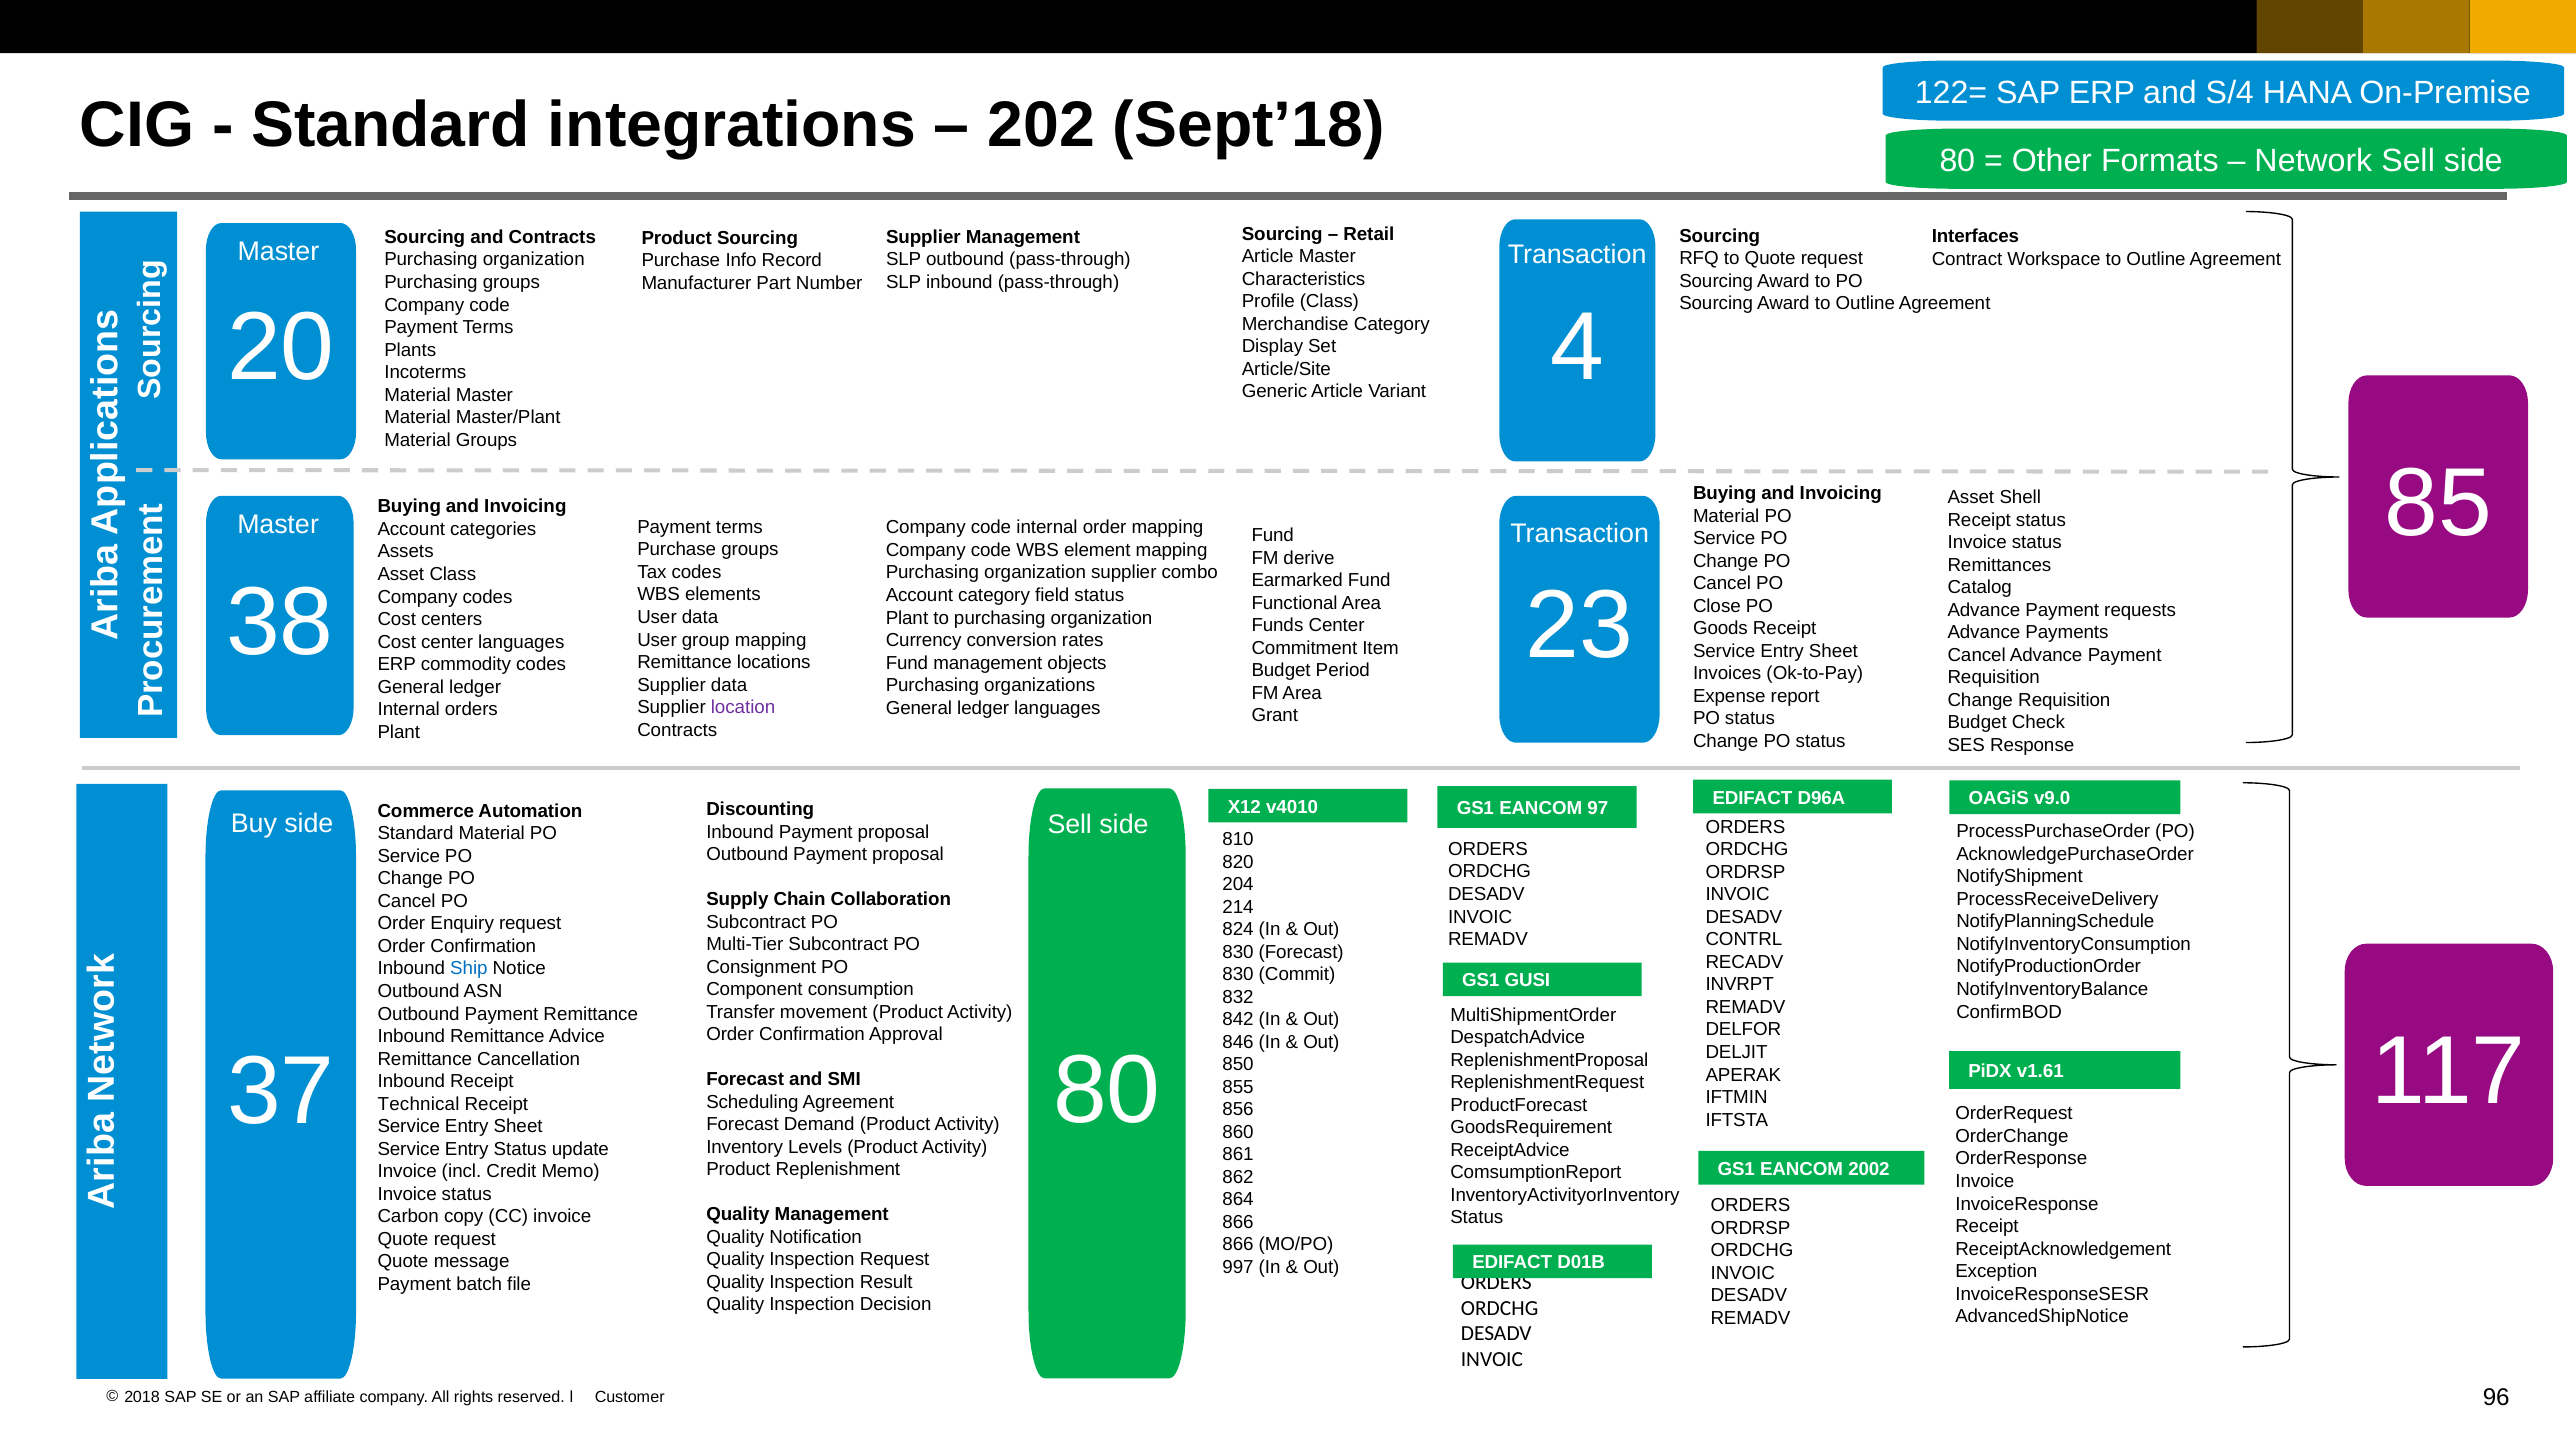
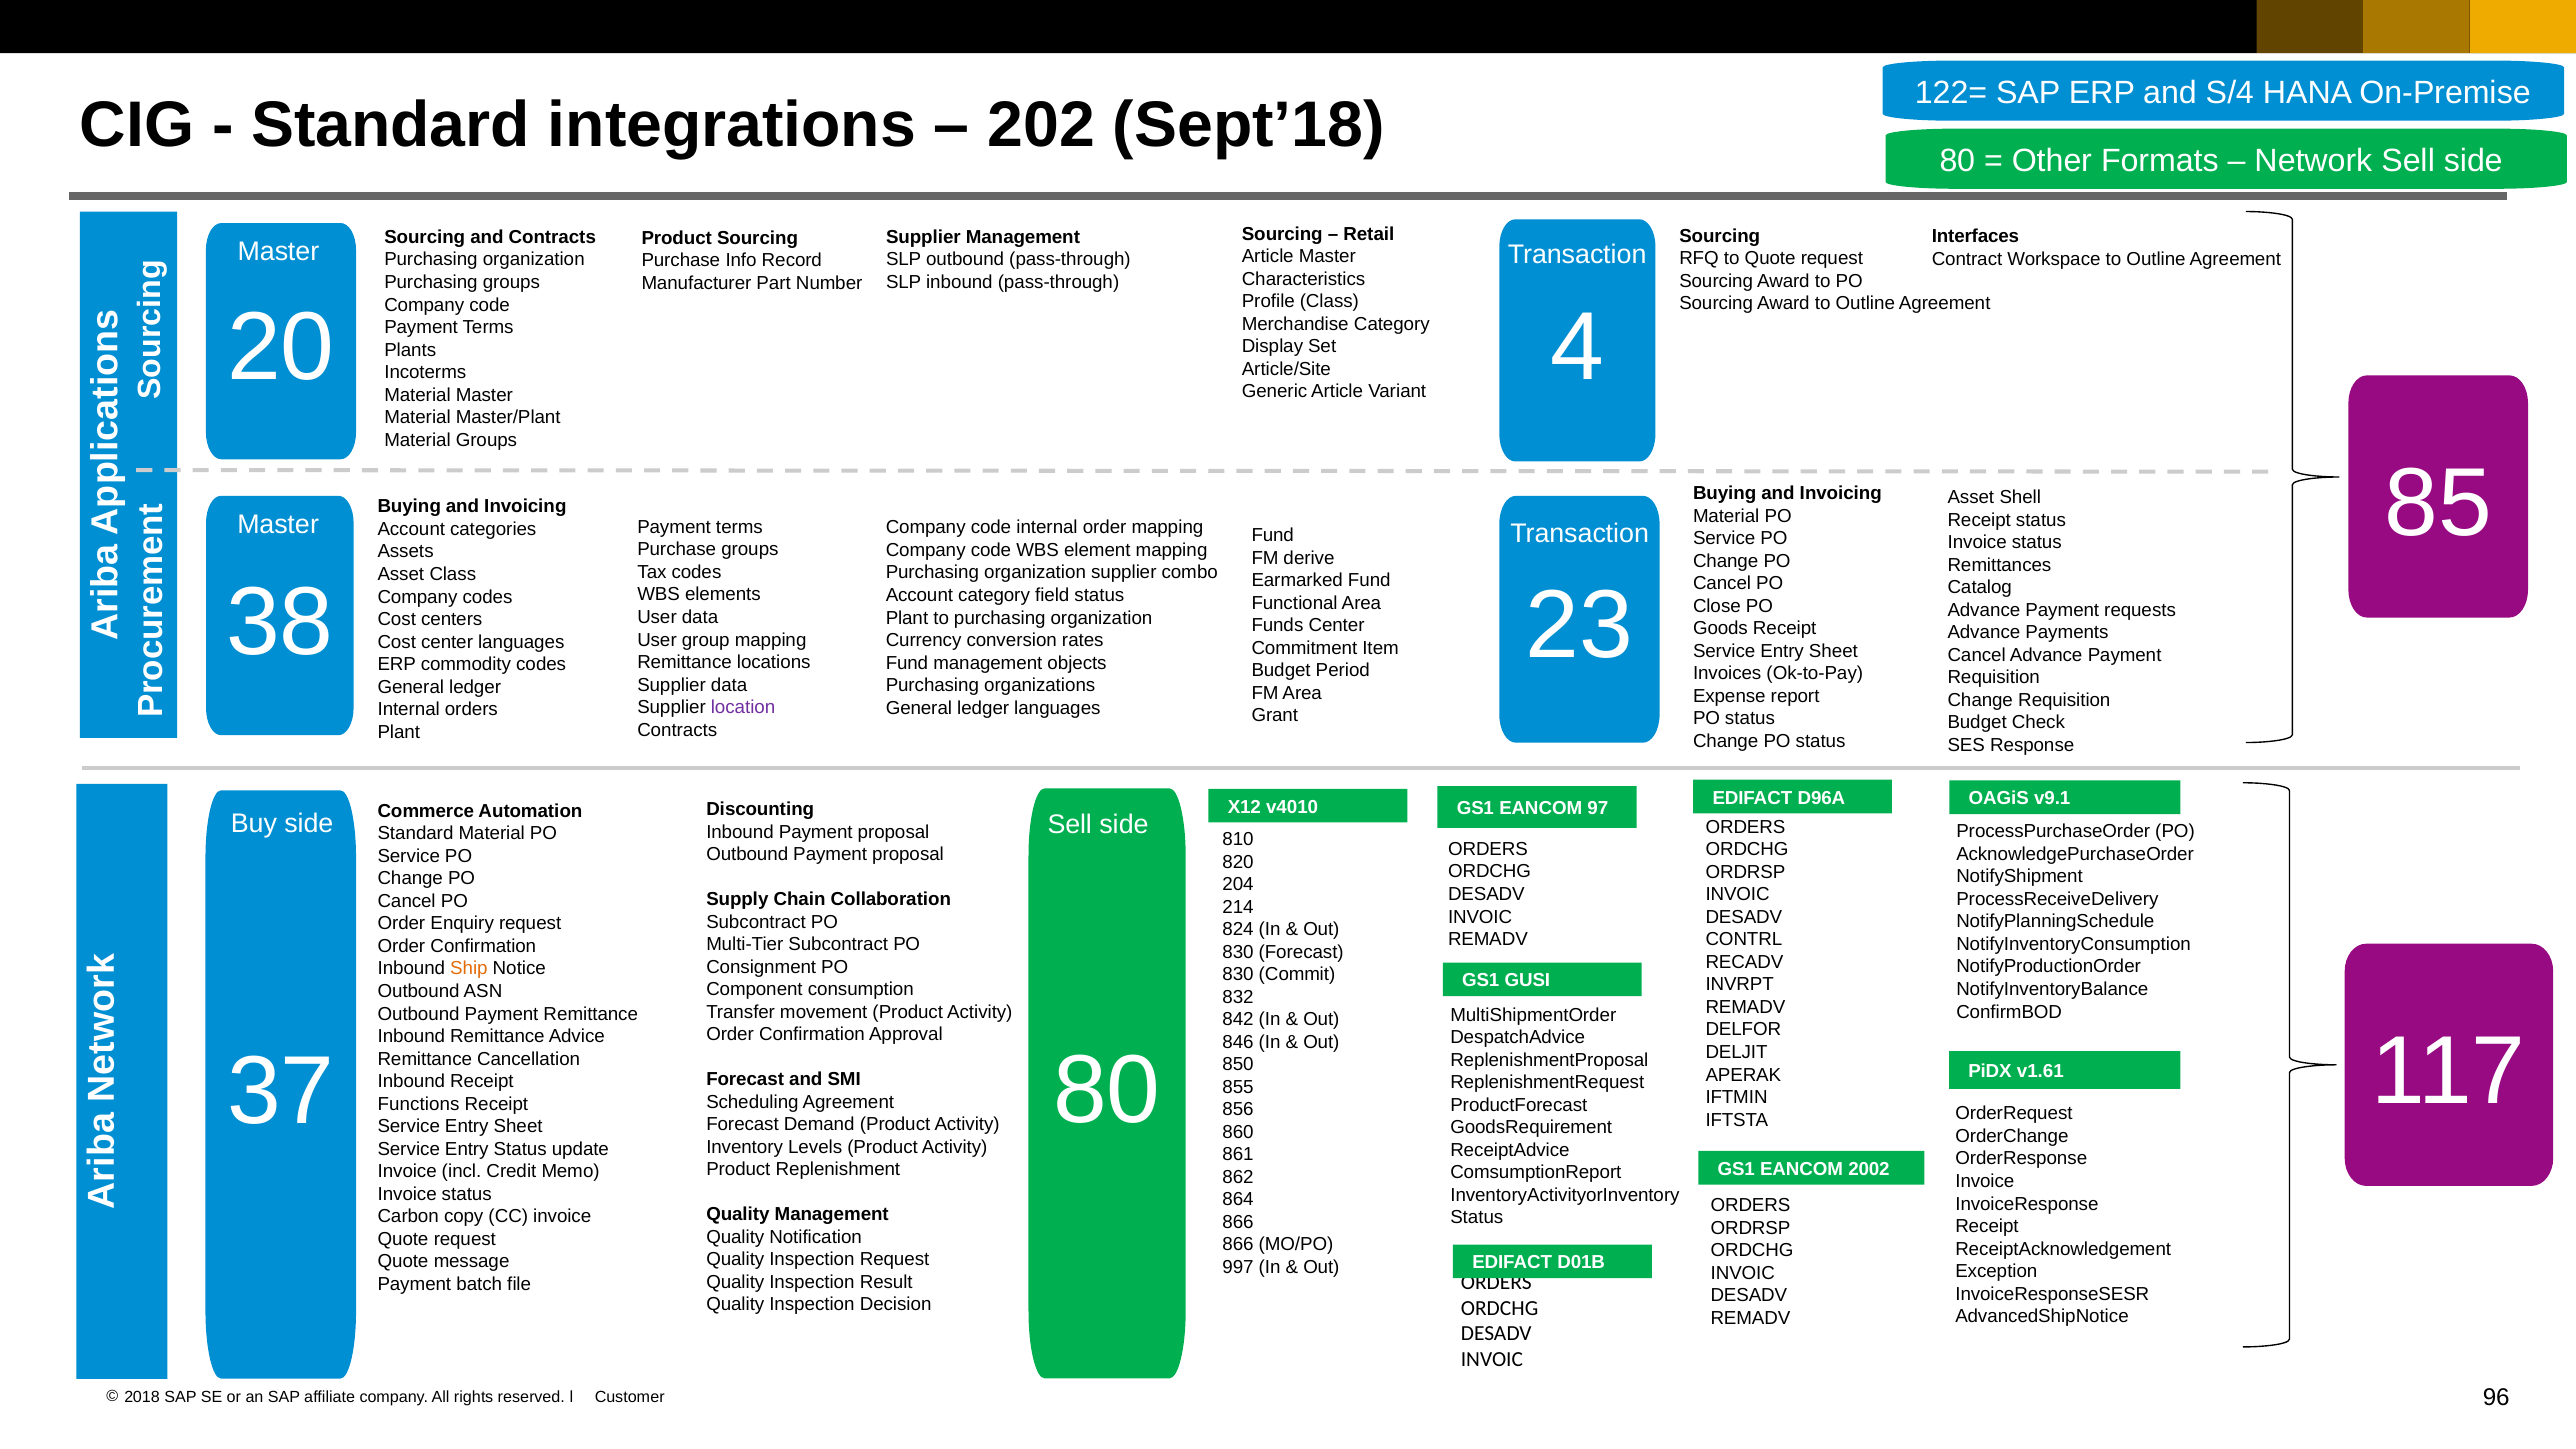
v9.0: v9.0 -> v9.1 (2052, 798)
Ship colour: blue -> orange (469, 969)
Technical: Technical -> Functions (419, 1104)
